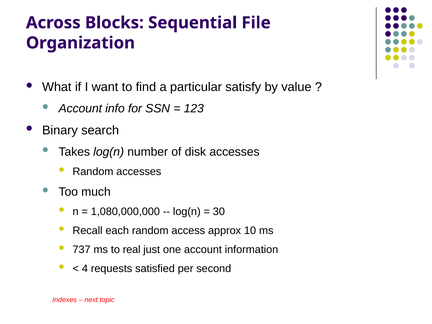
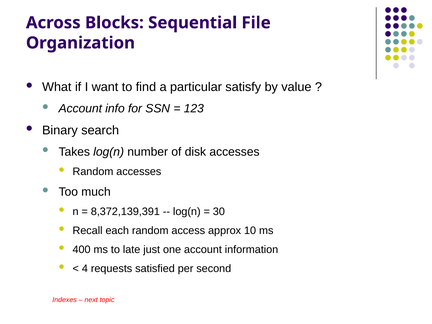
1,080,000,000: 1,080,000,000 -> 8,372,139,391 (125, 212)
737: 737 -> 400 (82, 250)
real: real -> late (132, 250)
